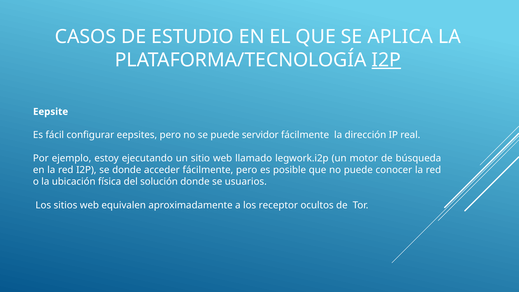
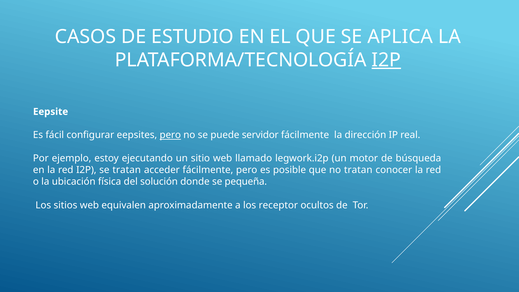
pero underline: none -> present (170, 135)
se donde: donde -> tratan (127, 170)
no puede: puede -> tratan (358, 170)
usuarios: usuarios -> pequeña (246, 182)
